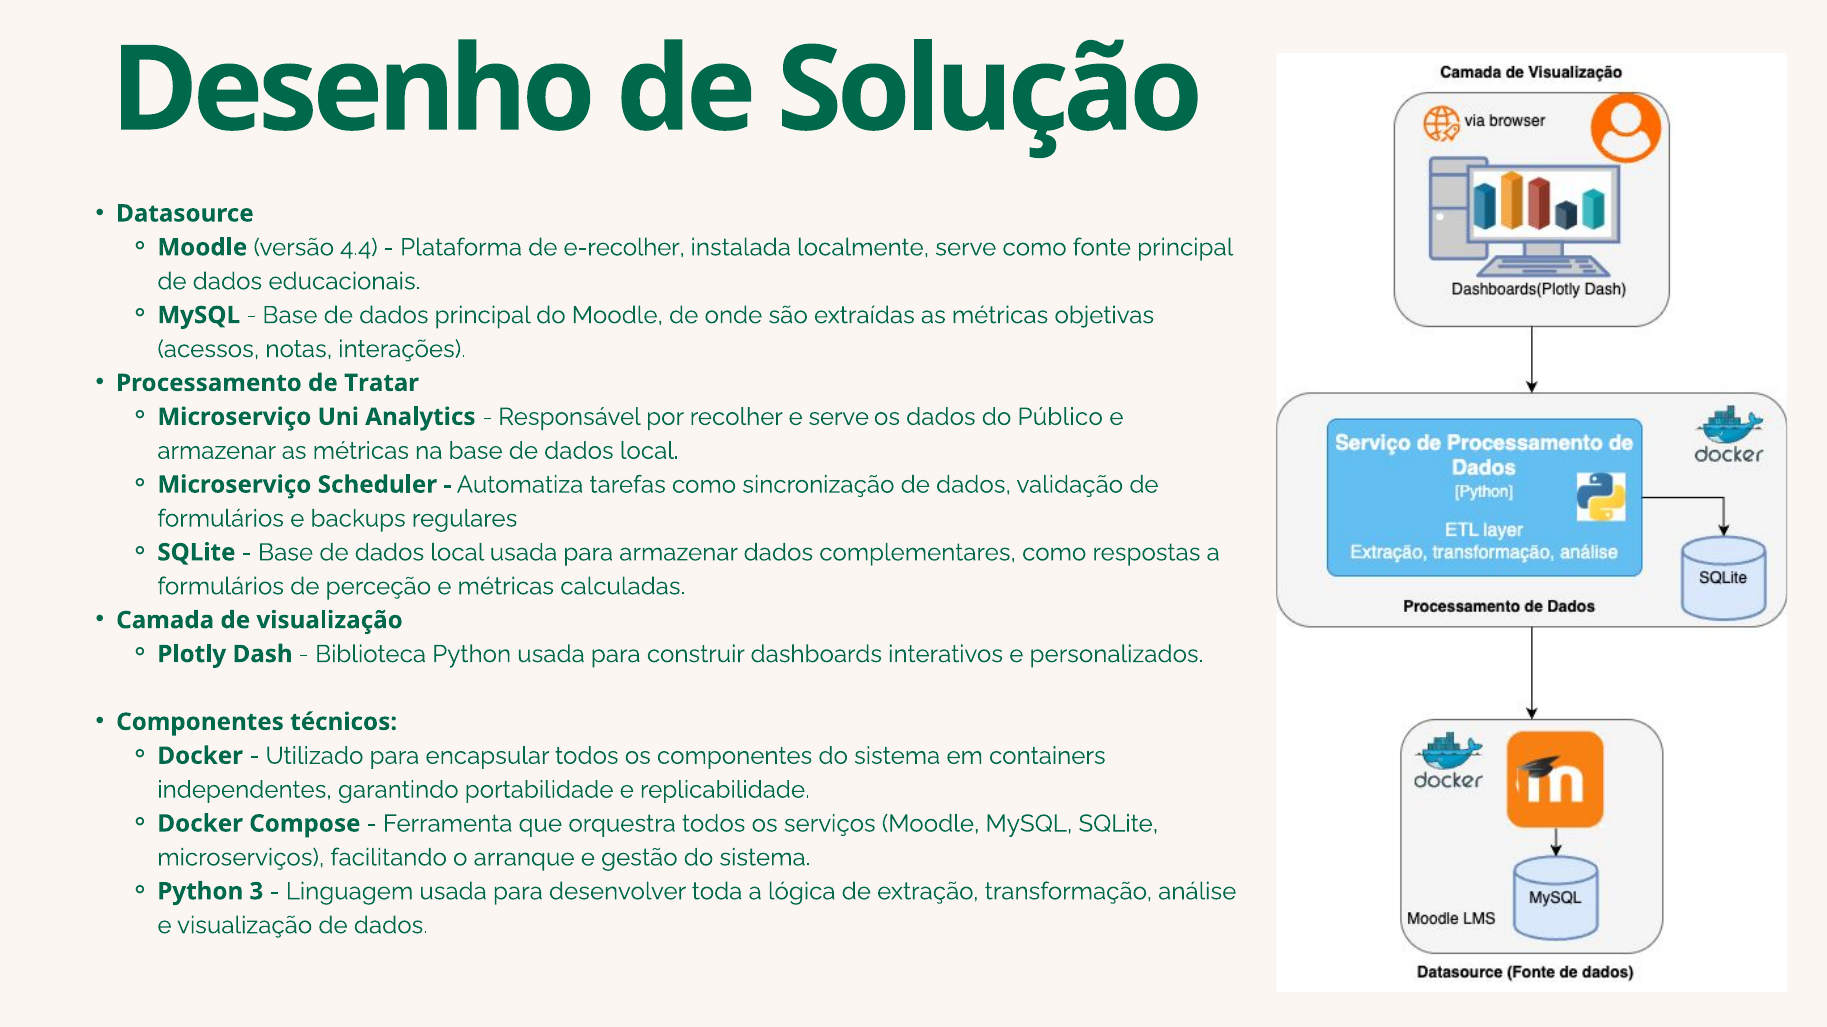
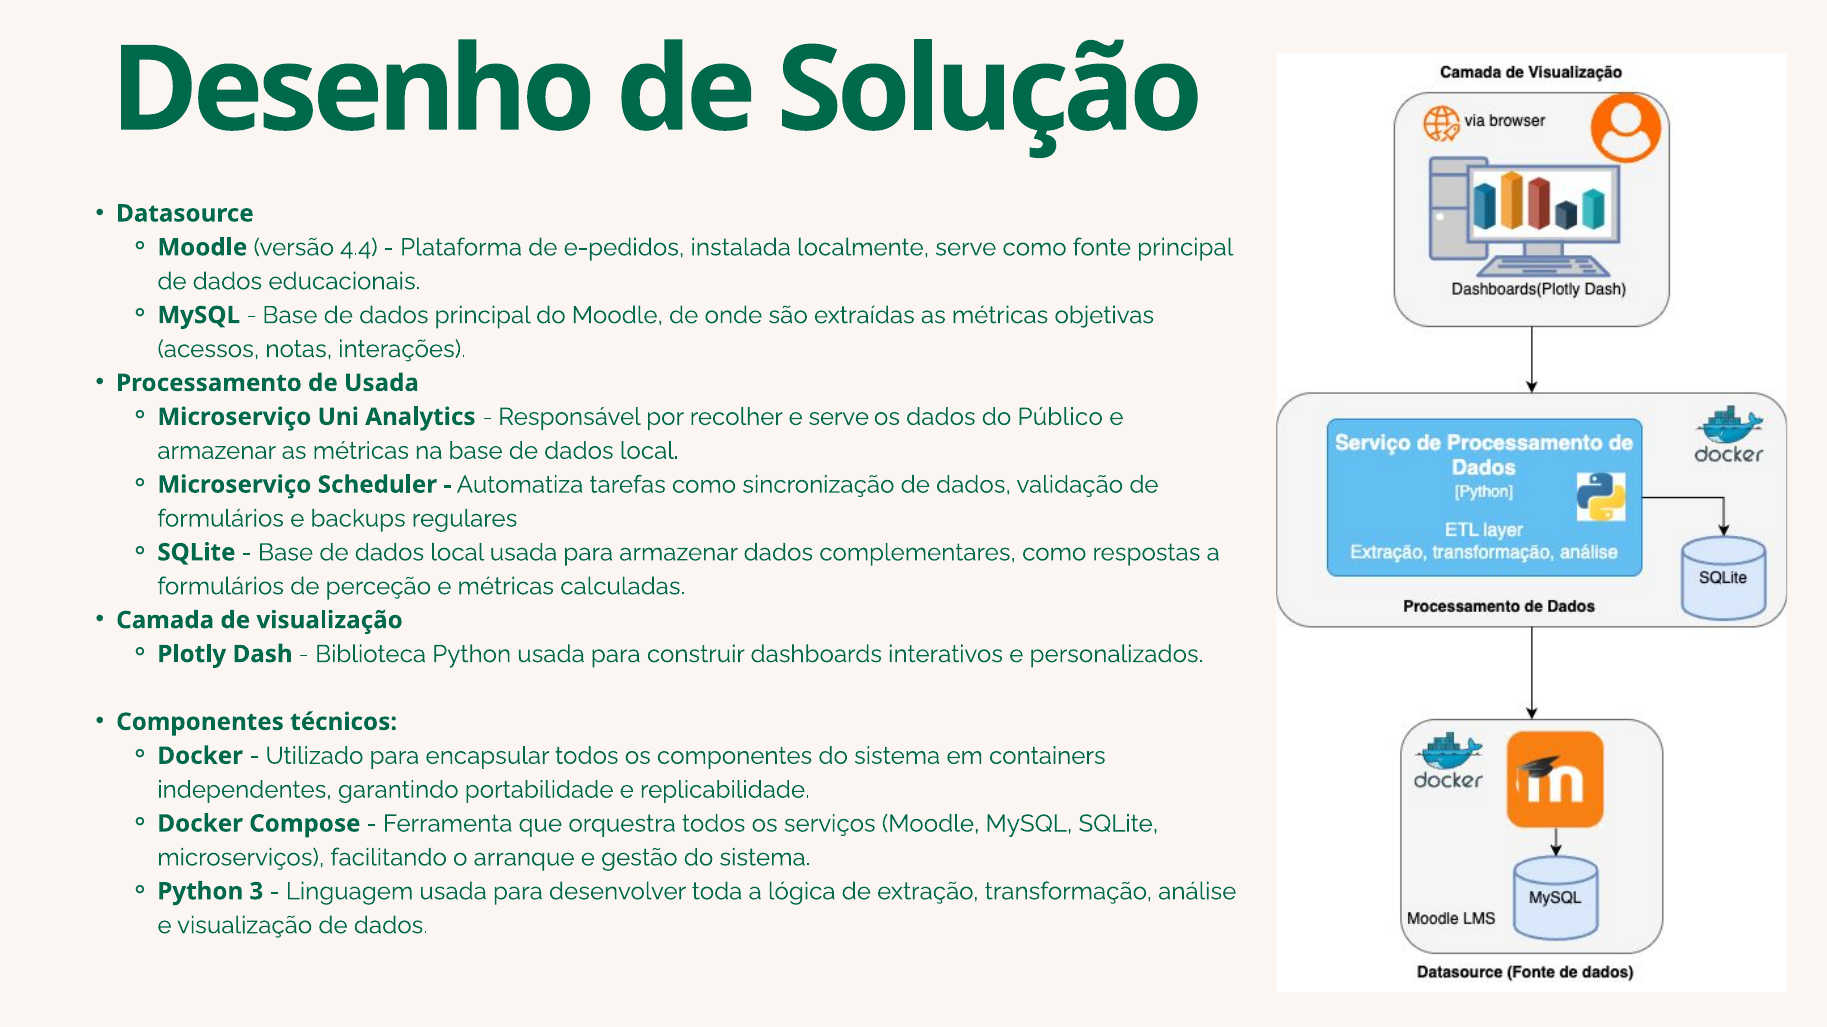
e-recolher: e-recolher -> e-pedidos (624, 248)
de Tratar: Tratar -> Usada (382, 383)
